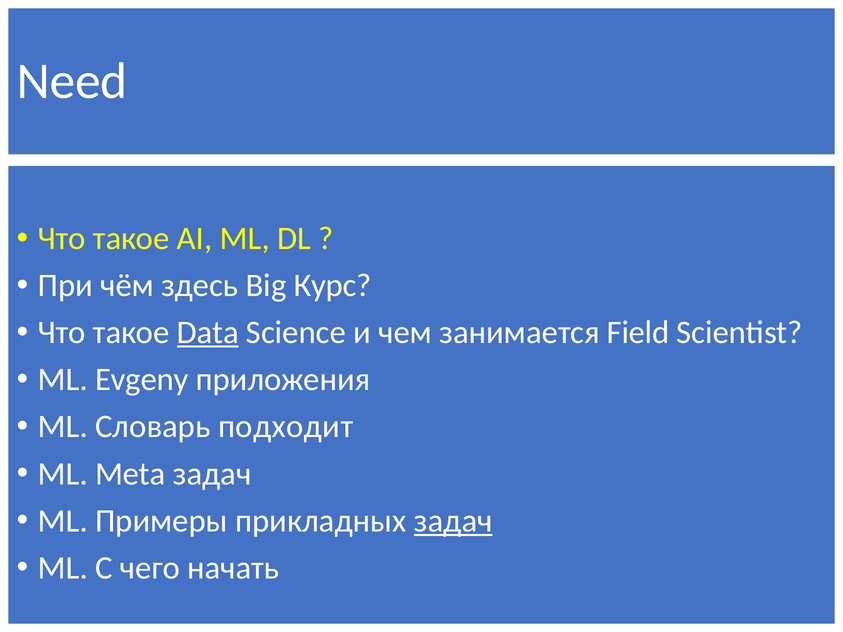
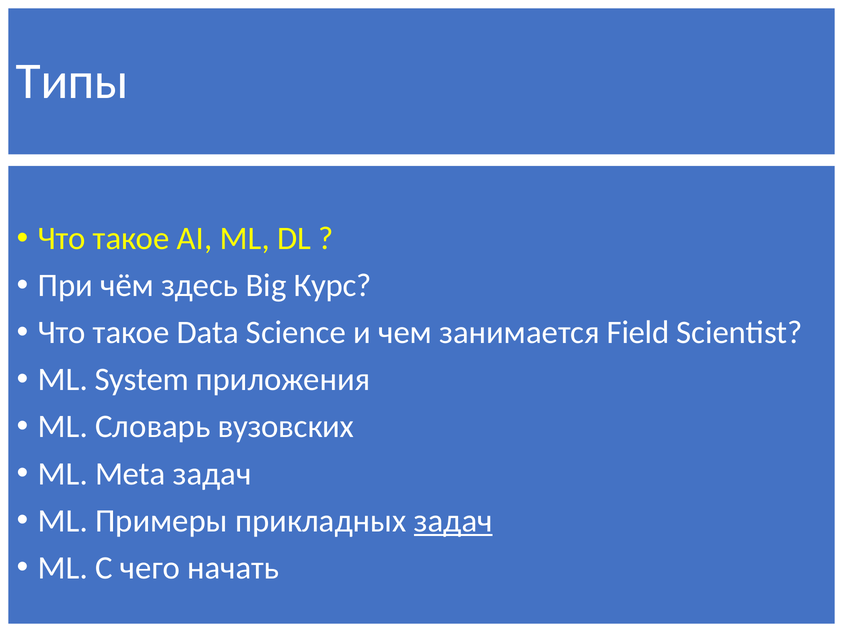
Need: Need -> Типы (72, 81)
Data underline: present -> none (208, 333)
Evgeny: Evgeny -> System (142, 380)
подходит: подходит -> вузовских (286, 427)
